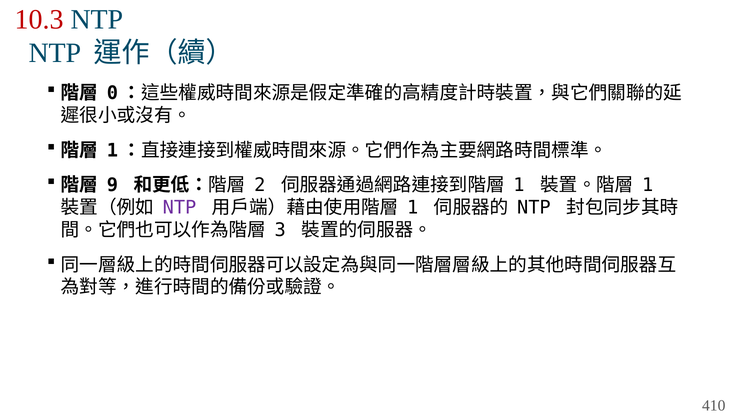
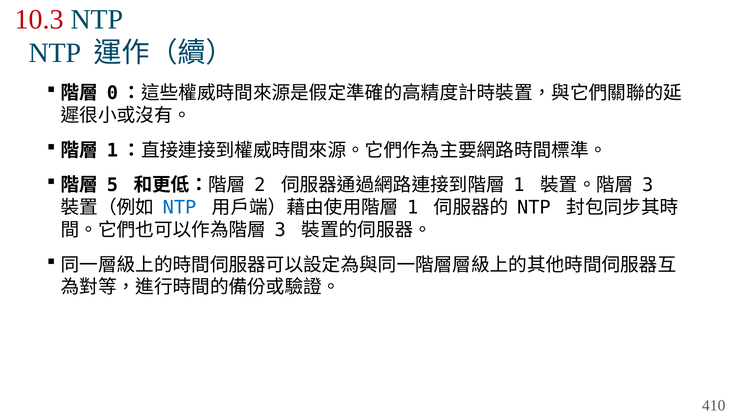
9: 9 -> 5 (112, 185)
1: 1 -> 3 (648, 185)
NTP colour: purple -> blue (179, 207)
